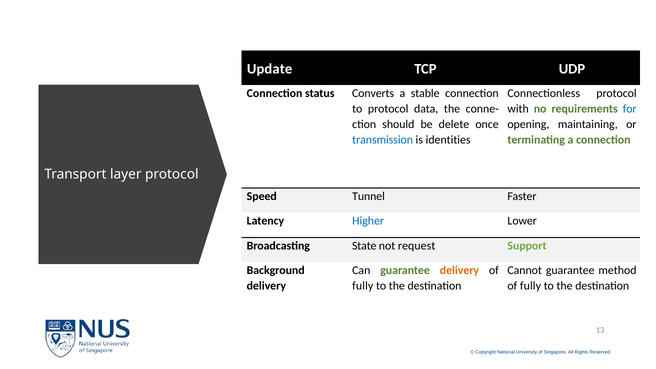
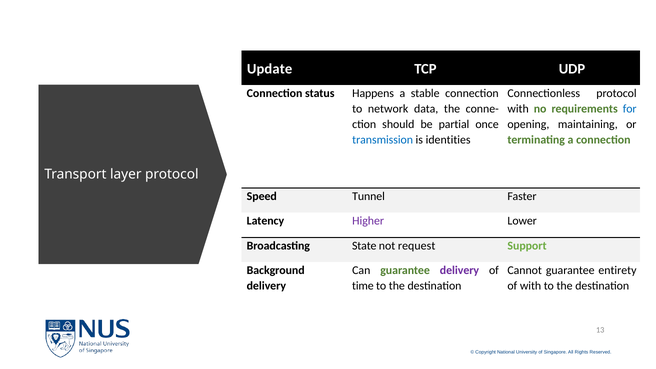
Converts: Converts -> Happens (373, 93)
to protocol: protocol -> network (388, 109)
delete: delete -> partial (454, 124)
Higher colour: blue -> purple (368, 221)
delivery colour: orange -> purple (459, 270)
method: method -> entirety (617, 270)
fully: fully -> time (363, 286)
fully: fully -> with (531, 286)
